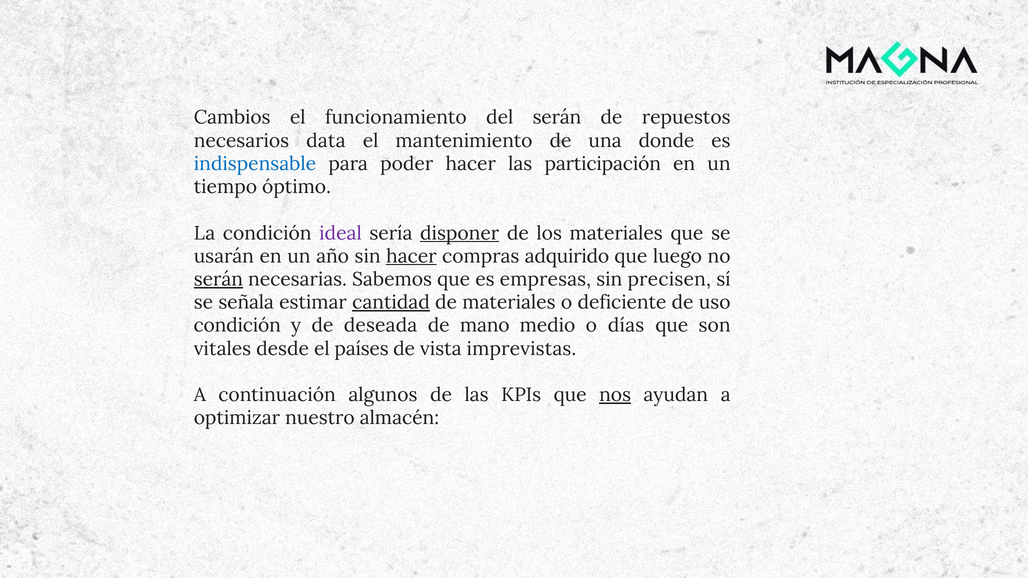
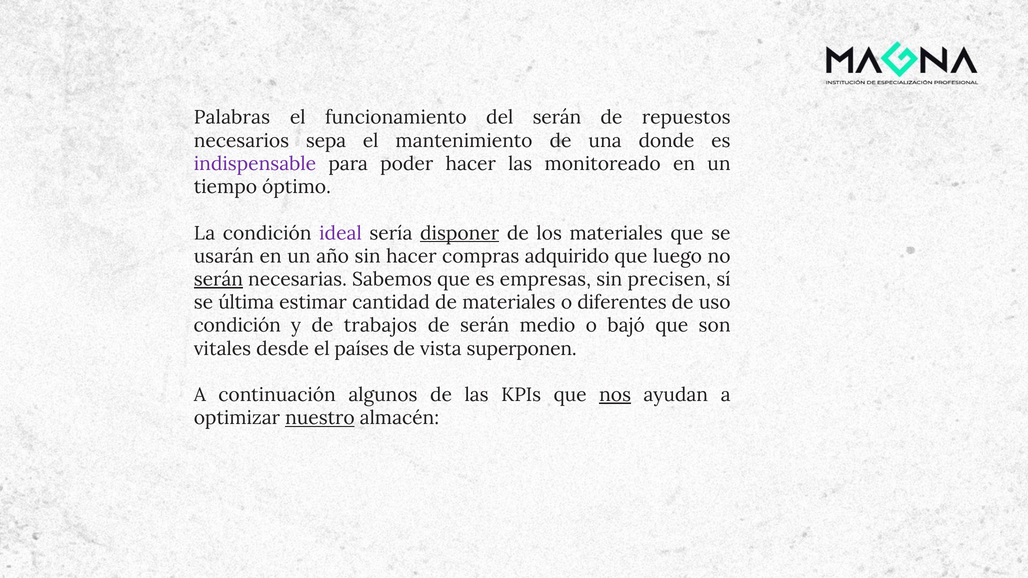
Cambios: Cambios -> Palabras (232, 118)
data: data -> sepa (326, 141)
indispensable colour: blue -> purple (255, 164)
participación: participación -> monitoreado (603, 164)
hacer underline: present -> none (411, 256)
señala: señala -> última (246, 303)
cantidad underline: present -> none (391, 303)
deficiente: deficiente -> diferentes (622, 303)
deseada: deseada -> trabajos (380, 326)
de mano: mano -> serán (485, 326)
días: días -> bajó (626, 326)
imprevistas: imprevistas -> superponen (522, 349)
nuestro underline: none -> present (320, 418)
